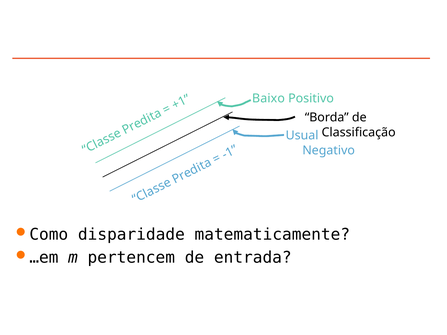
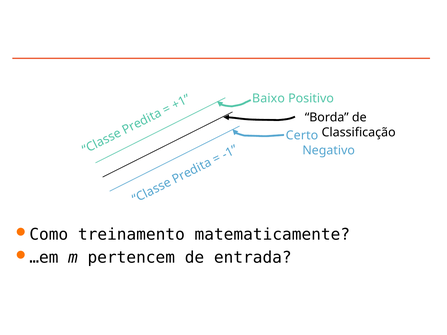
Usual: Usual -> Certo (302, 136)
disparidade: disparidade -> treinamento (131, 235)
